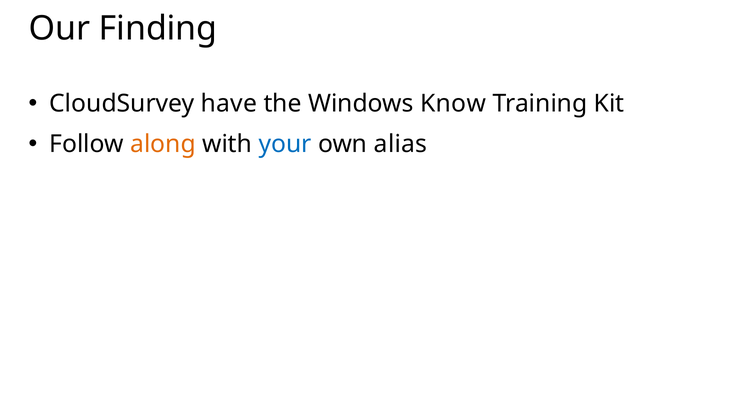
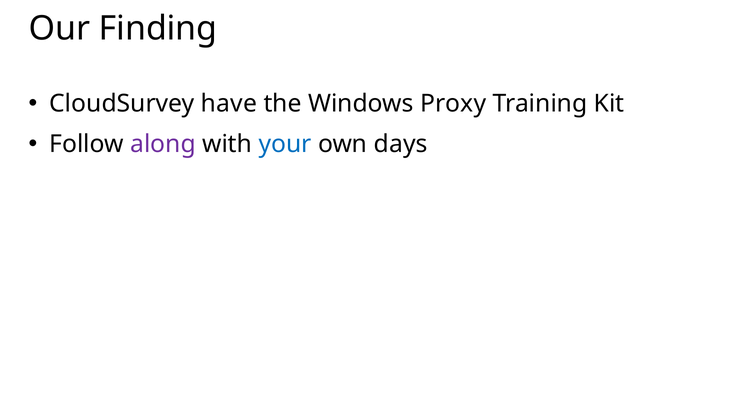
Know: Know -> Proxy (453, 104)
along colour: orange -> purple (163, 144)
alias: alias -> days (401, 144)
